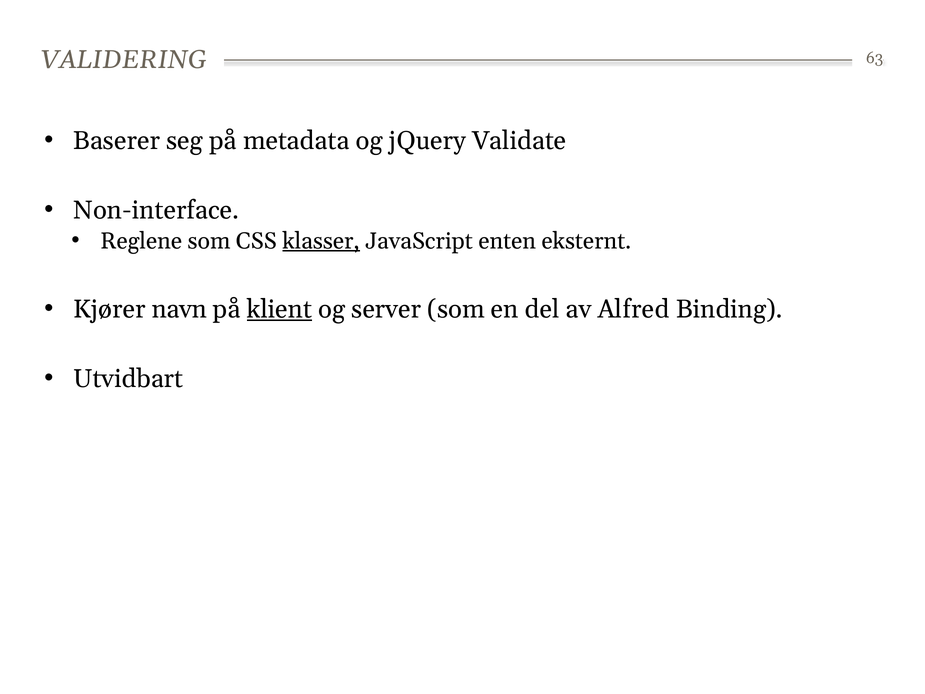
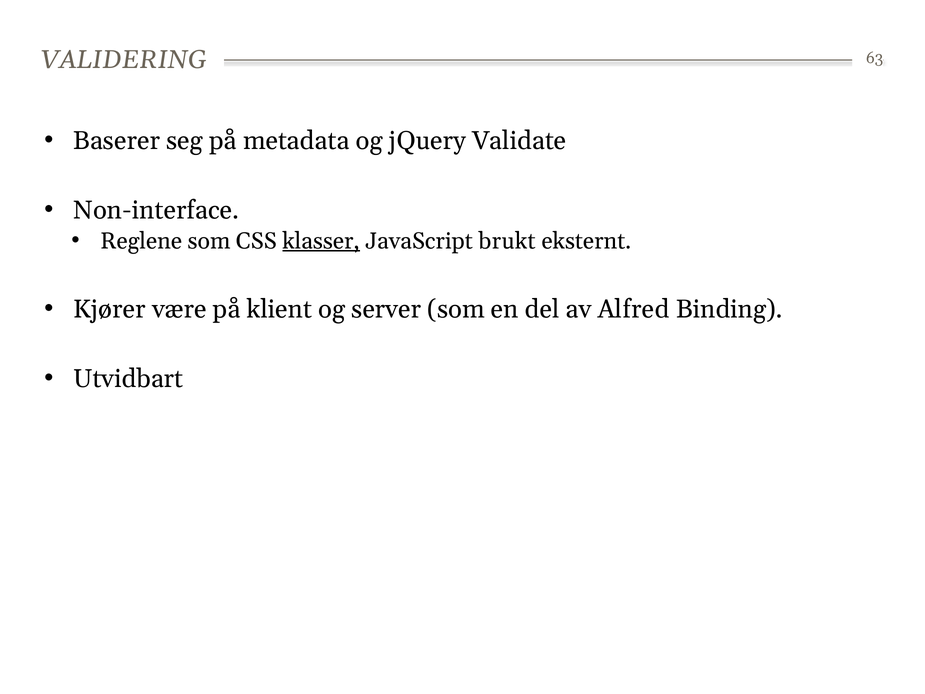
enten: enten -> brukt (507, 241)
navn: navn -> være (179, 309)
klient underline: present -> none (279, 309)
